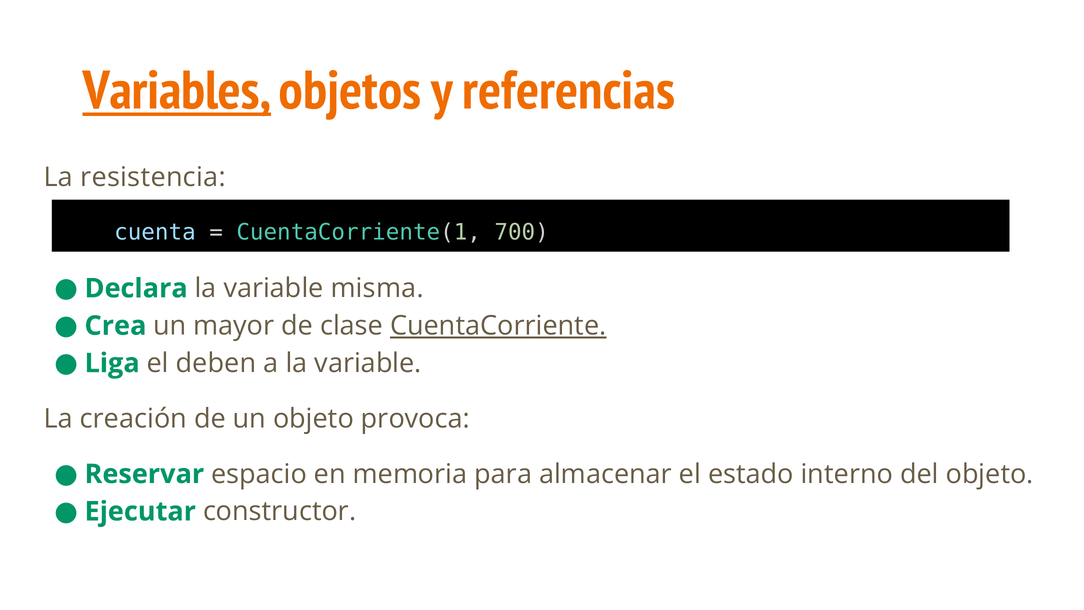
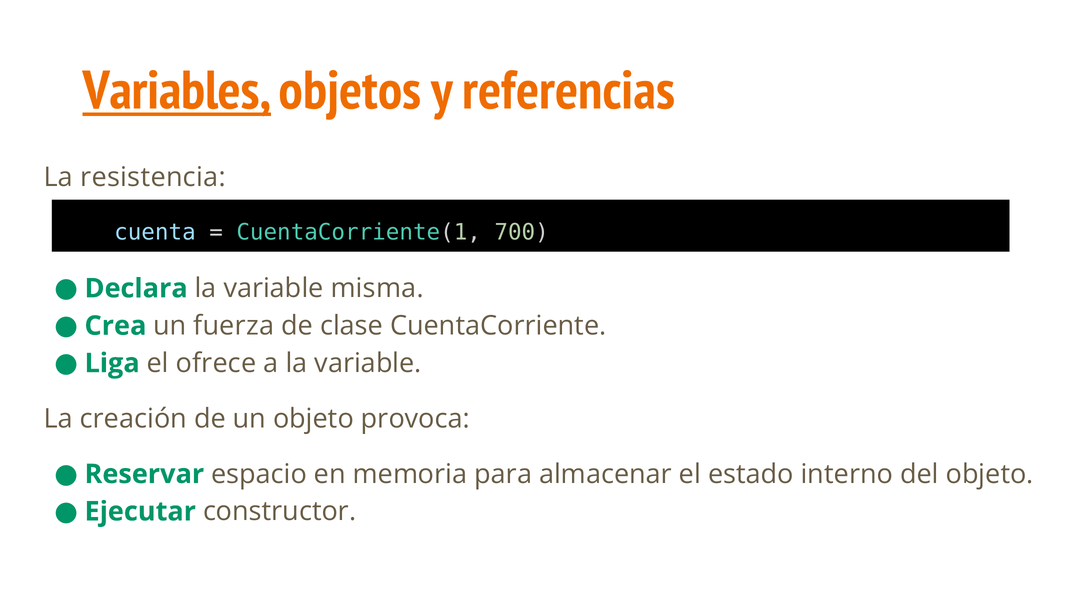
mayor: mayor -> fuerza (234, 326)
CuentaCorriente underline: present -> none (498, 326)
deben: deben -> ofrece (216, 363)
